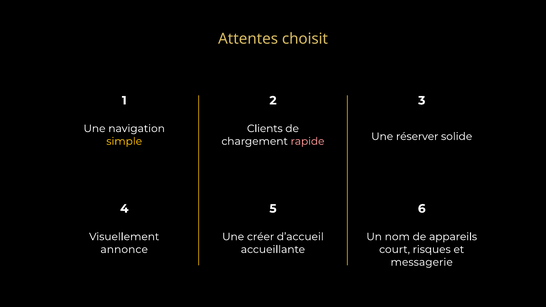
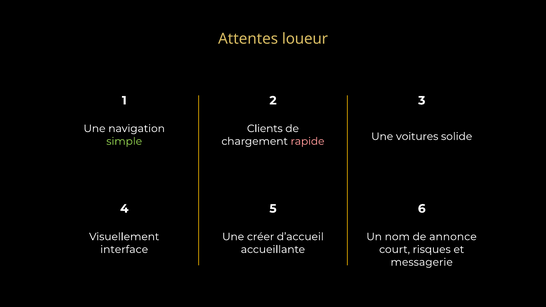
choisit: choisit -> loueur (305, 39)
réserver: réserver -> voitures (417, 136)
simple colour: yellow -> light green (124, 141)
appareils: appareils -> annonce (453, 237)
annonce: annonce -> interface (124, 250)
